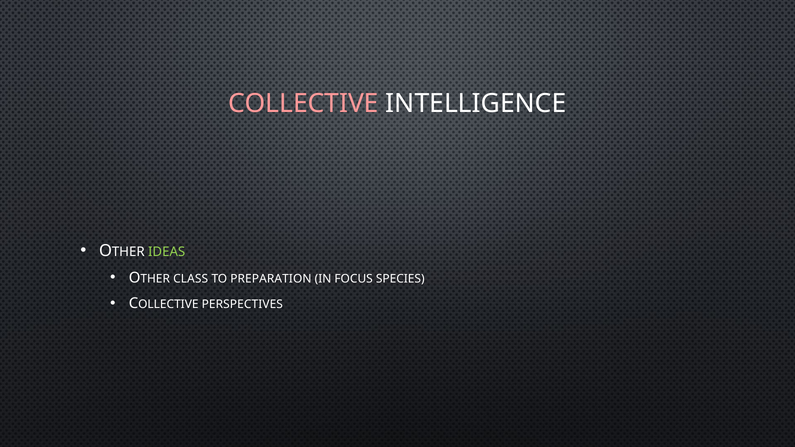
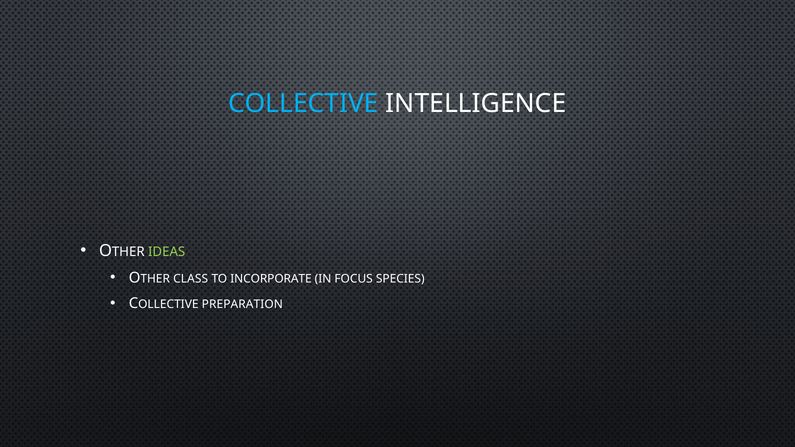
COLLECTIVE colour: pink -> light blue (303, 104)
PREPARATION: PREPARATION -> INCORPORATE (271, 279)
PERSPECTIVES: PERSPECTIVES -> PREPARATION (242, 305)
